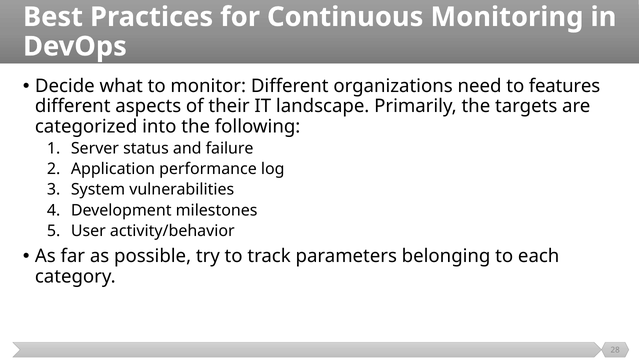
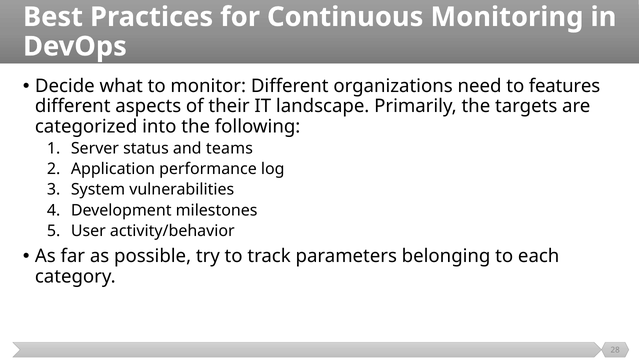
failure: failure -> teams (229, 148)
